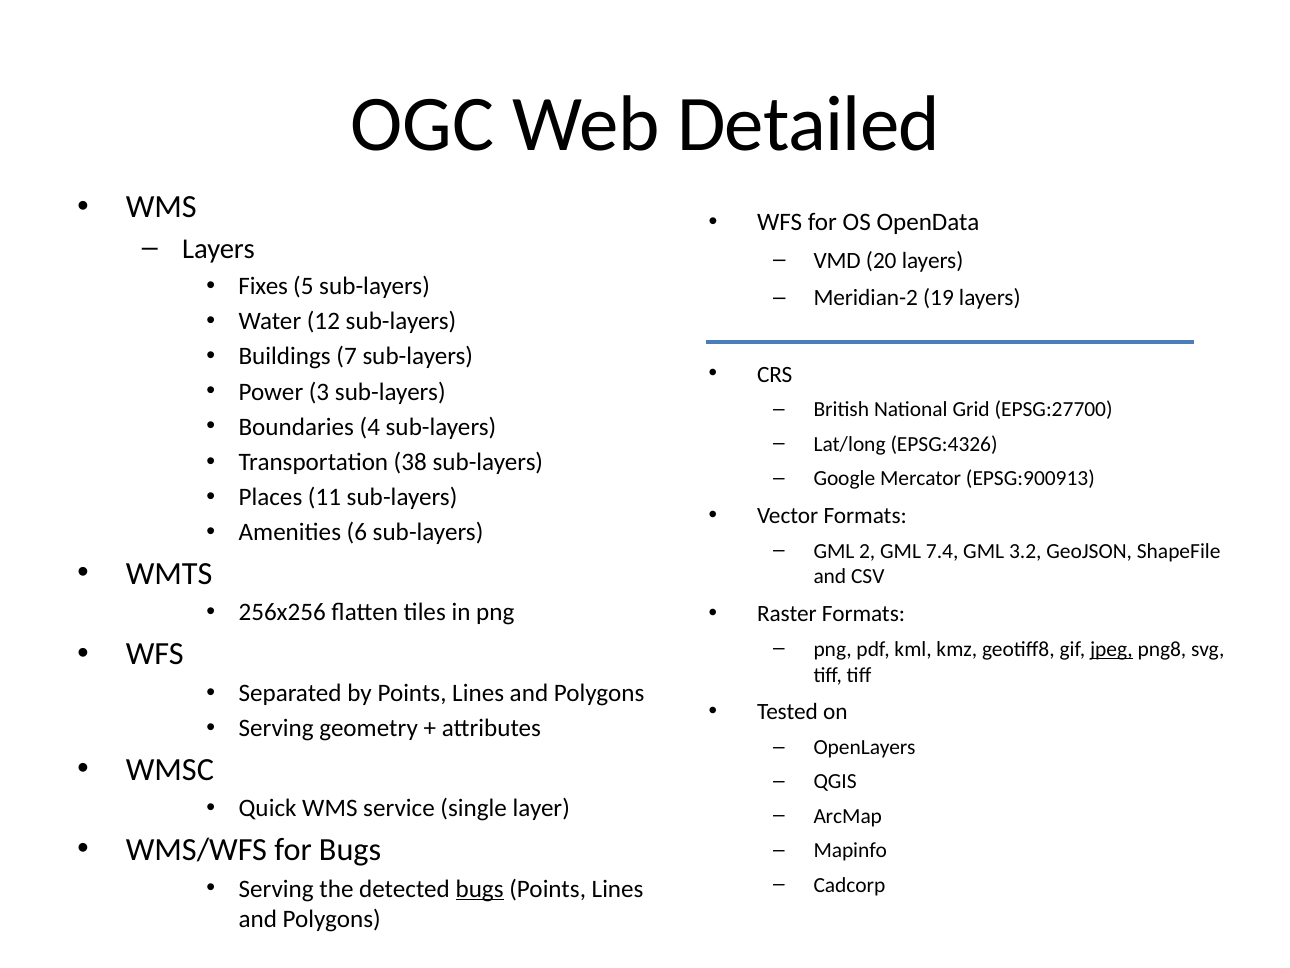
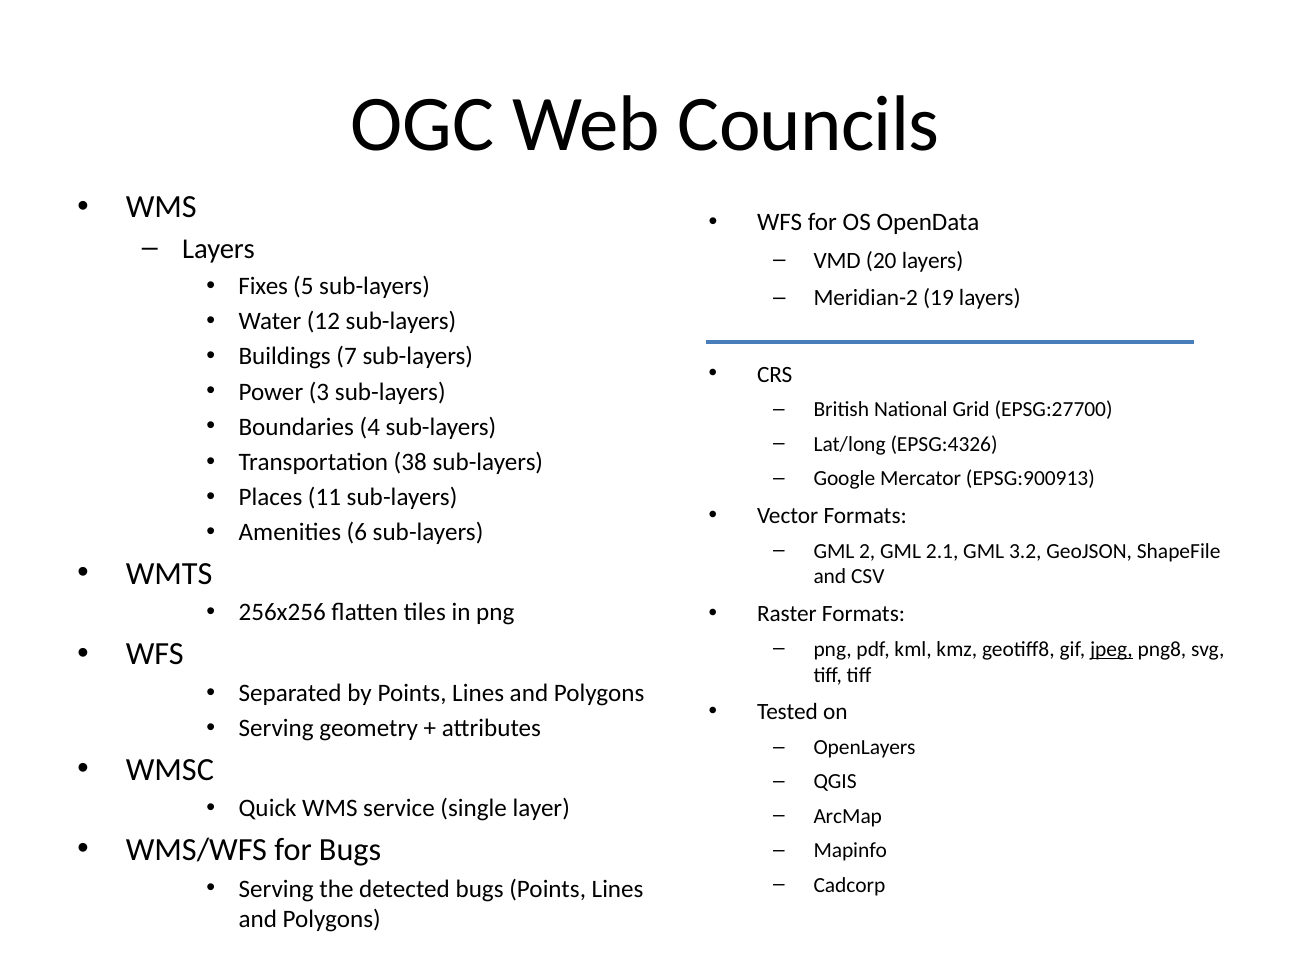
Detailed: Detailed -> Councils (809, 125)
7.4: 7.4 -> 2.1 (942, 551)
bugs underline: present -> none (480, 888)
